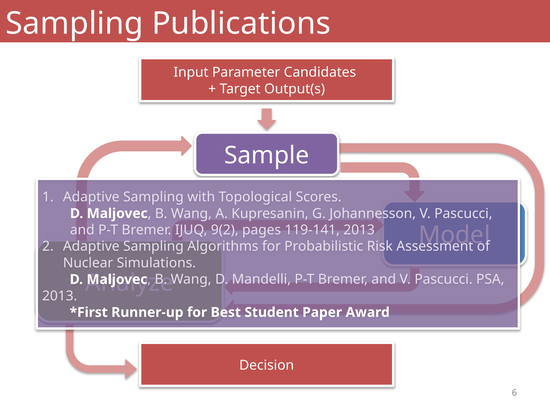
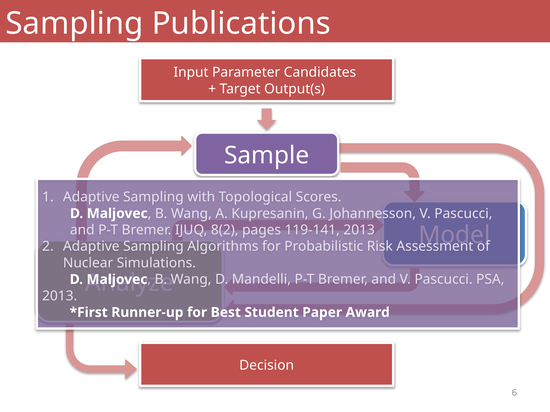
9(2: 9(2 -> 8(2 (225, 230)
